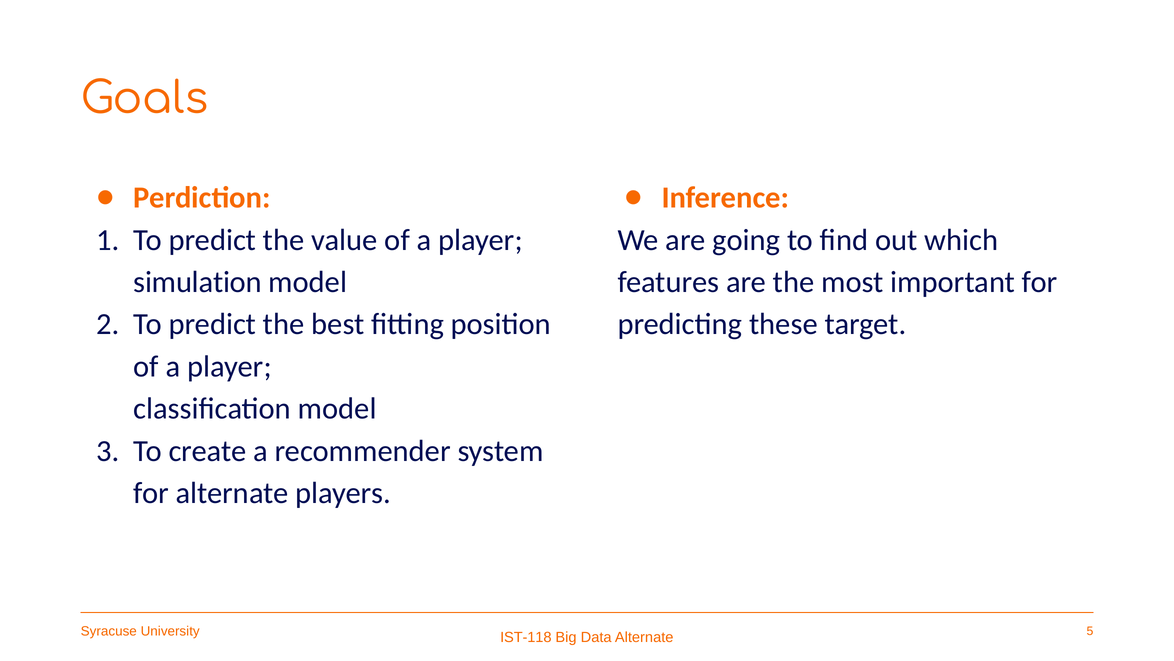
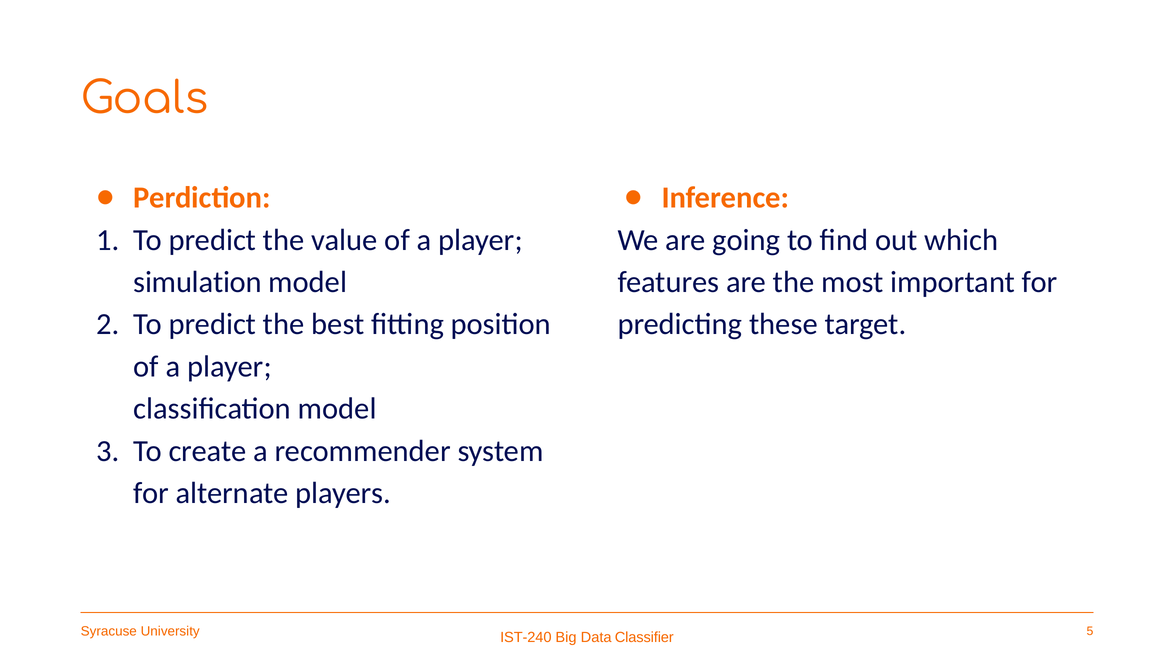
IST-118: IST-118 -> IST-240 (526, 637)
Data Alternate: Alternate -> Classifier (644, 637)
